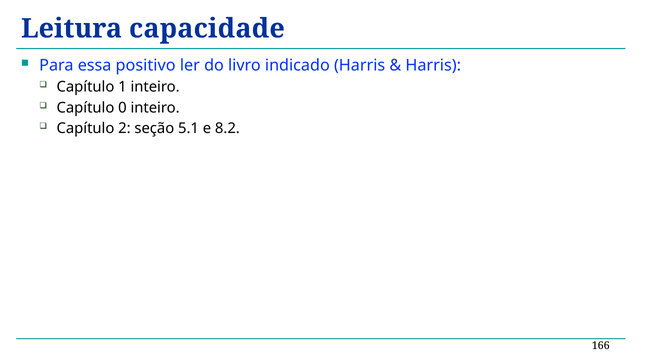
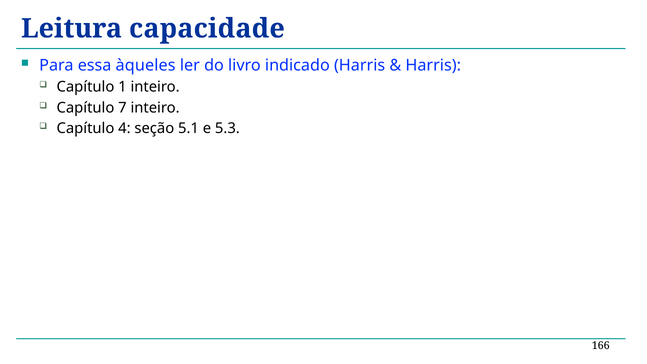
positivo: positivo -> àqueles (146, 65)
0: 0 -> 7 (122, 108)
2: 2 -> 4 (124, 128)
8.2: 8.2 -> 5.3 (227, 128)
